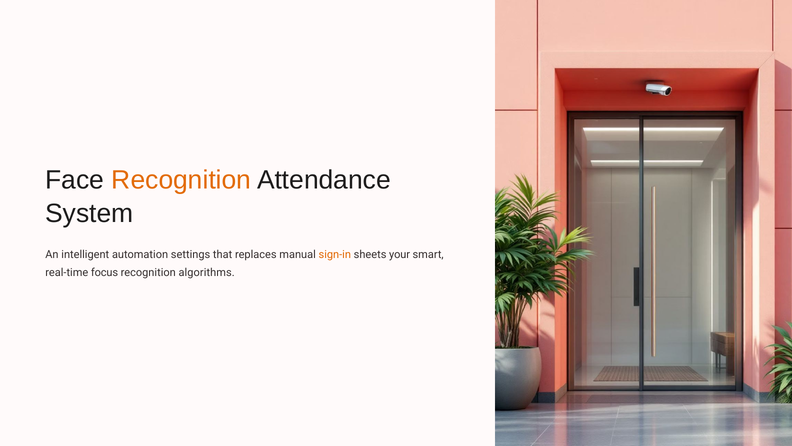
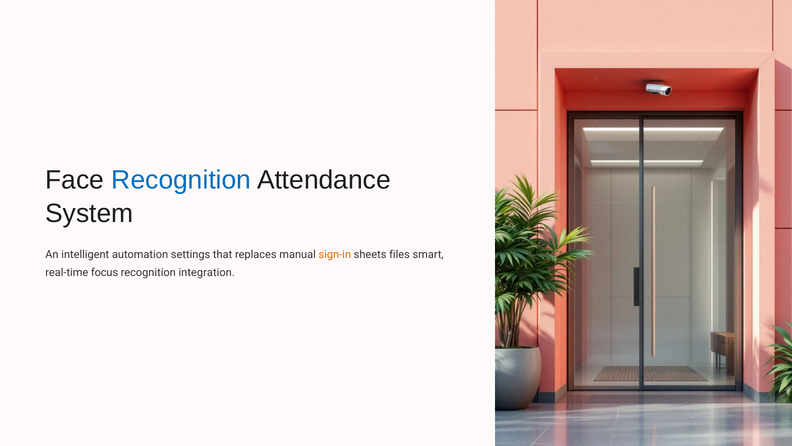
Recognition colour: orange -> blue (181, 180)
your: your -> files (399, 254)
algorithms: algorithms -> integration (207, 272)
